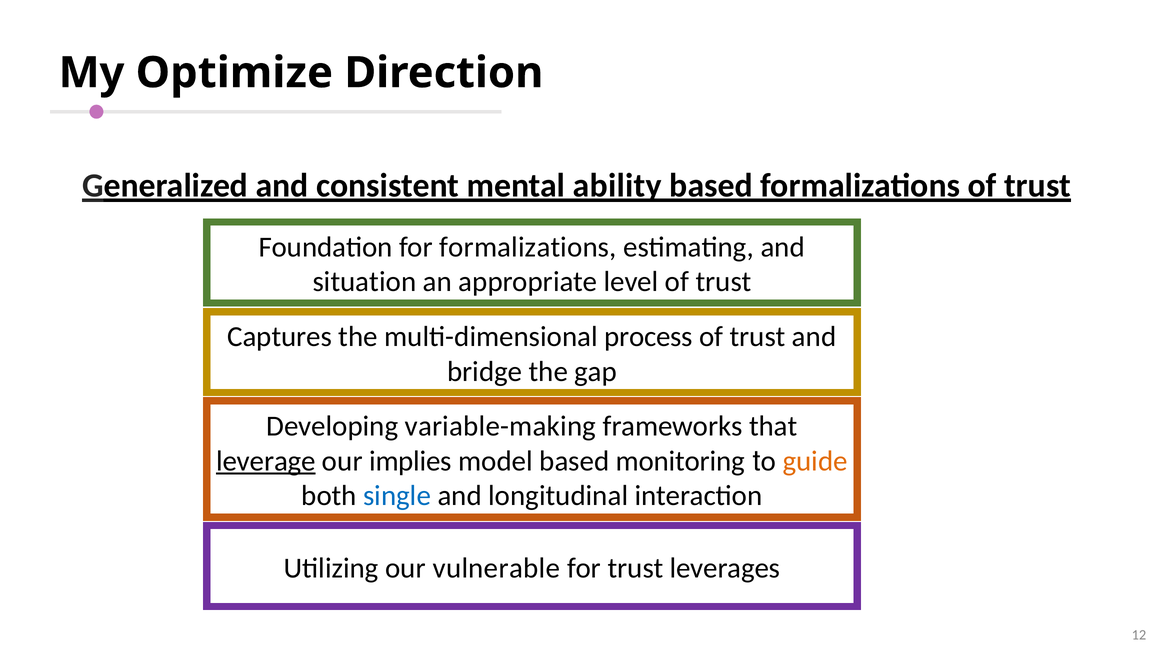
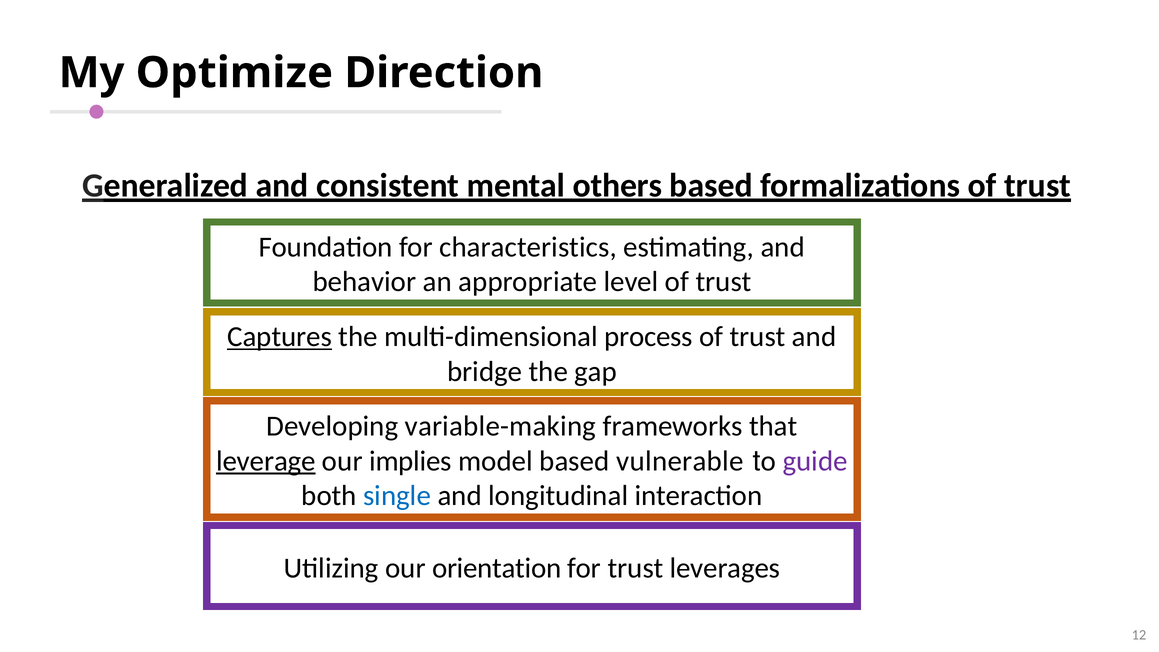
ability: ability -> others (617, 186)
for formalizations: formalizations -> characteristics (528, 247)
situation: situation -> behavior (364, 282)
Captures underline: none -> present (280, 337)
monitoring: monitoring -> vulnerable (680, 461)
guide colour: orange -> purple (815, 461)
vulnerable: vulnerable -> orientation (497, 568)
